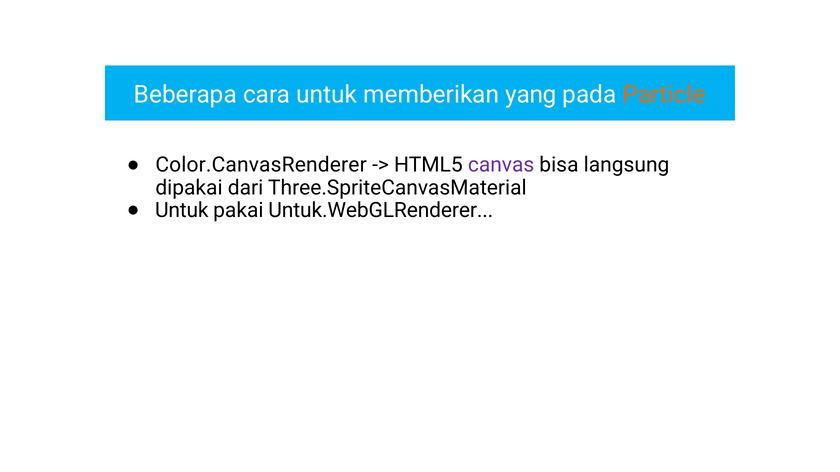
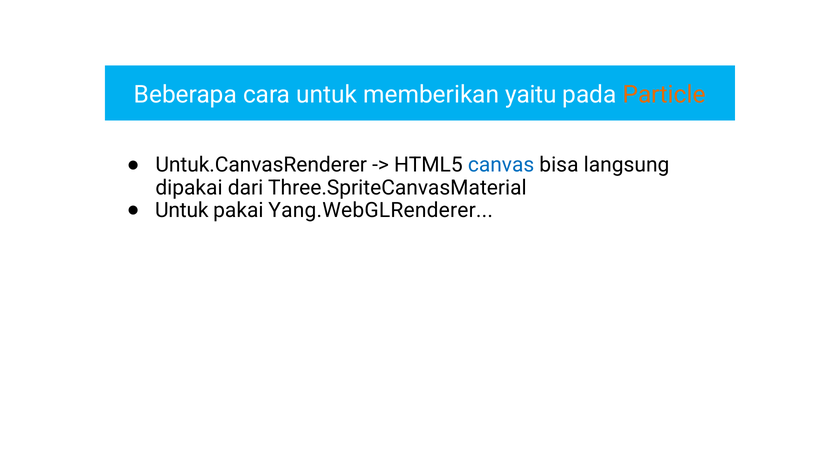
yang: yang -> yaitu (531, 95)
Color.CanvasRenderer: Color.CanvasRenderer -> Untuk.CanvasRenderer (261, 165)
canvas colour: purple -> blue (501, 165)
Untuk.WebGLRenderer: Untuk.WebGLRenderer -> Yang.WebGLRenderer (381, 211)
